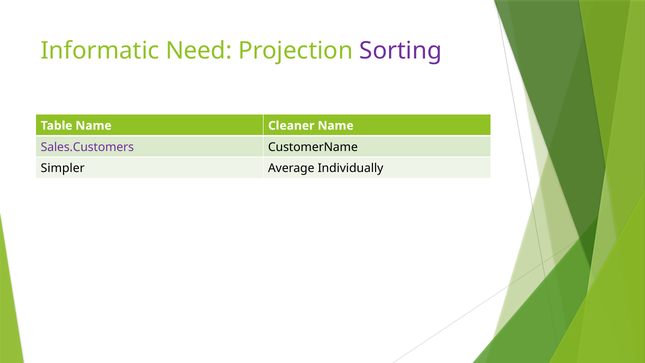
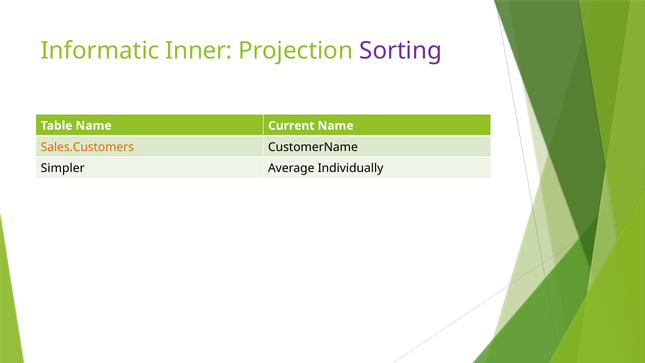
Need: Need -> Inner (199, 51)
Cleaner: Cleaner -> Current (291, 126)
Sales.Customers colour: purple -> orange (87, 147)
